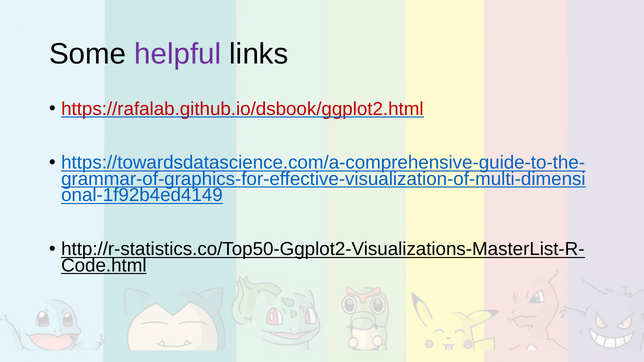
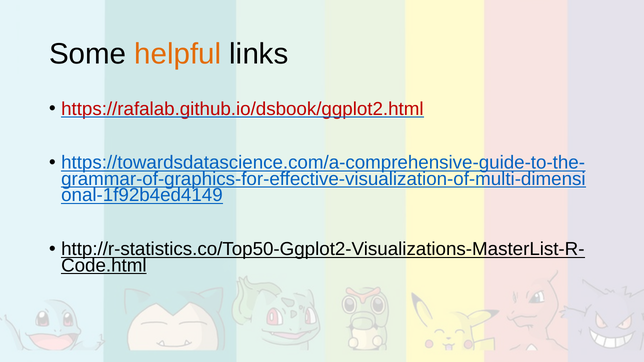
helpful colour: purple -> orange (178, 54)
